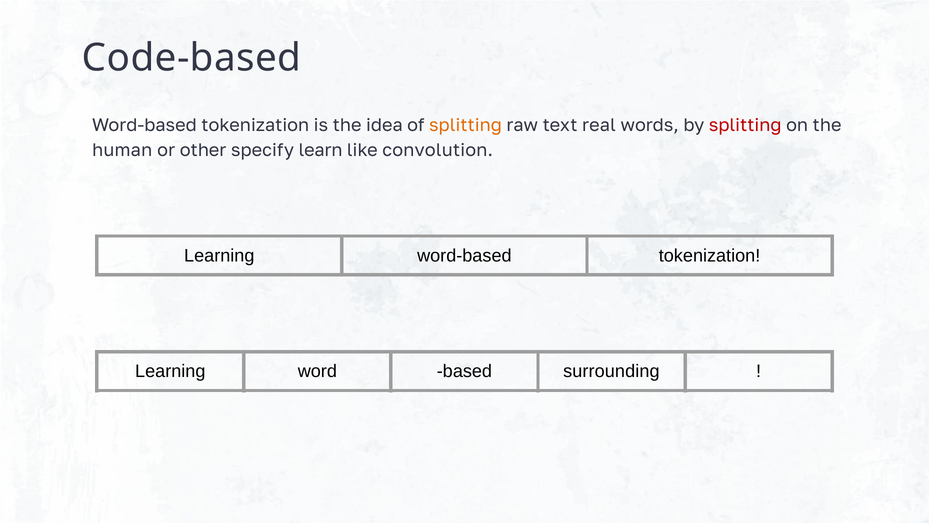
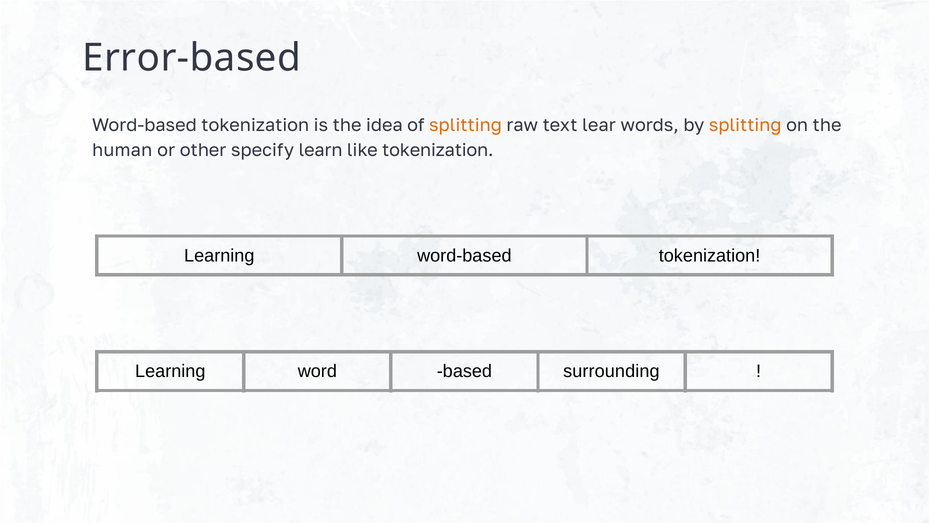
Code-based: Code-based -> Error-based (192, 58)
real: real -> lear (599, 125)
splitting colour: red -> orange (745, 125)
like convolution: convolution -> tokenization (438, 150)
